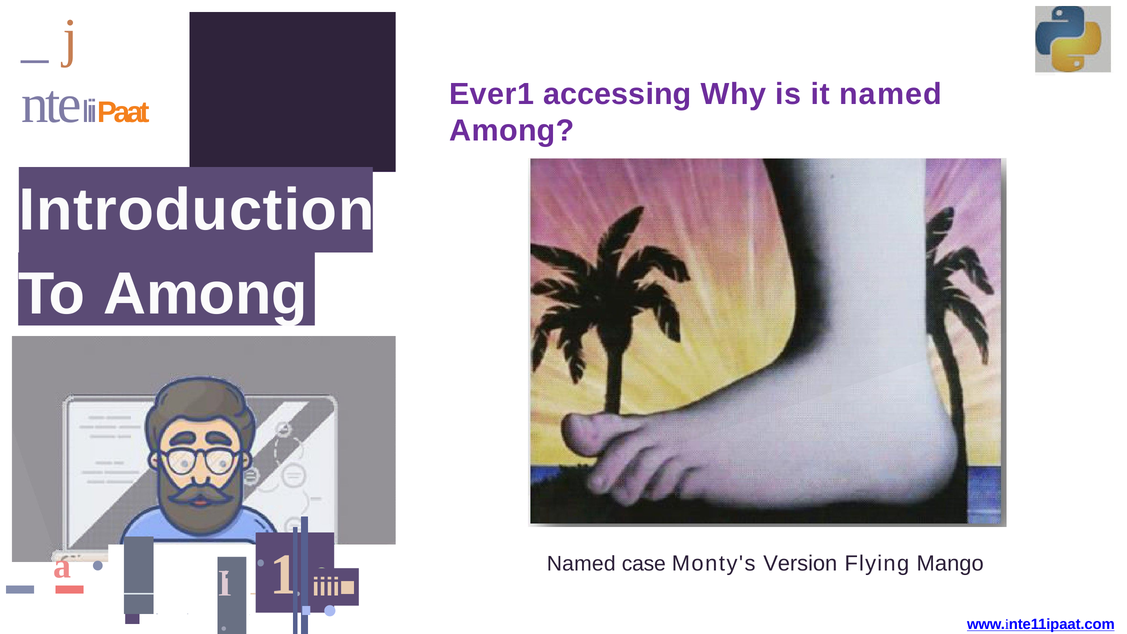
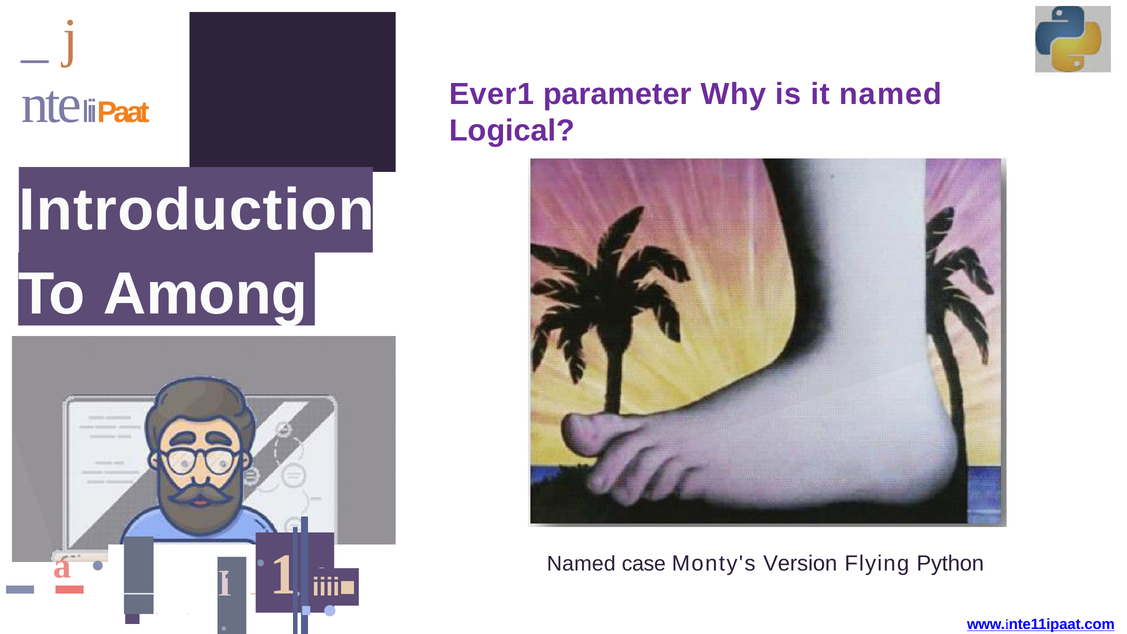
accessing: accessing -> parameter (617, 94)
Among: Among -> Logical (512, 131)
Mango: Mango -> Python (950, 564)
